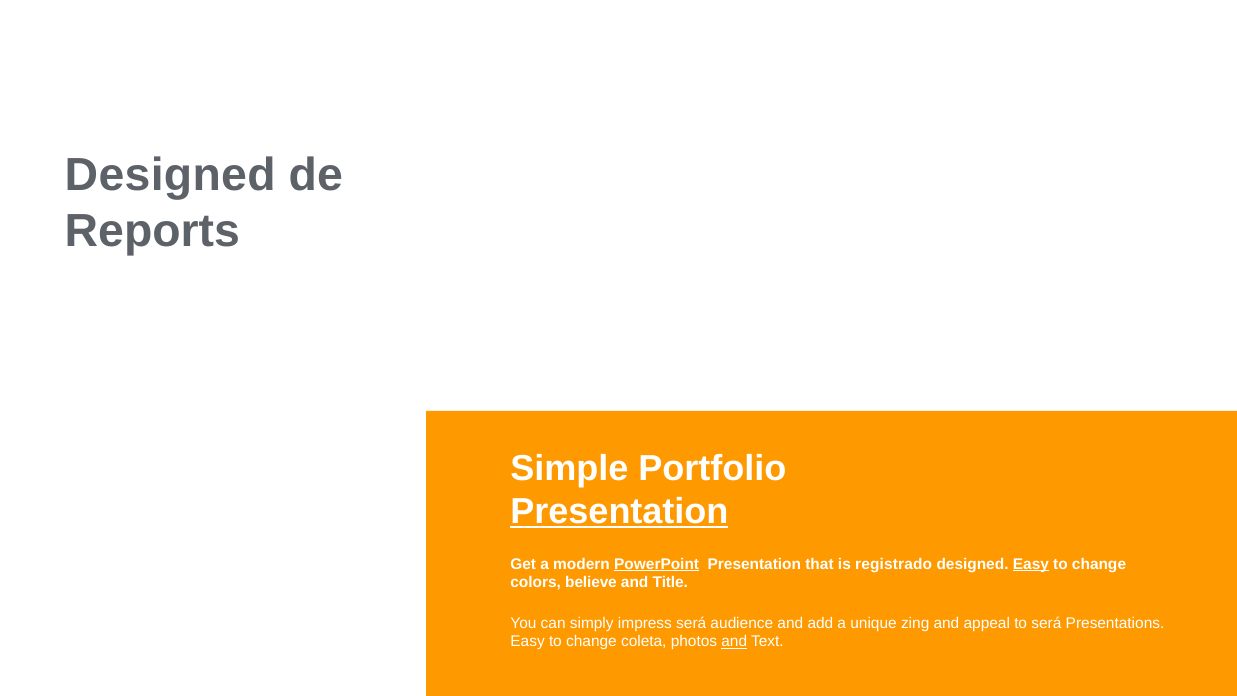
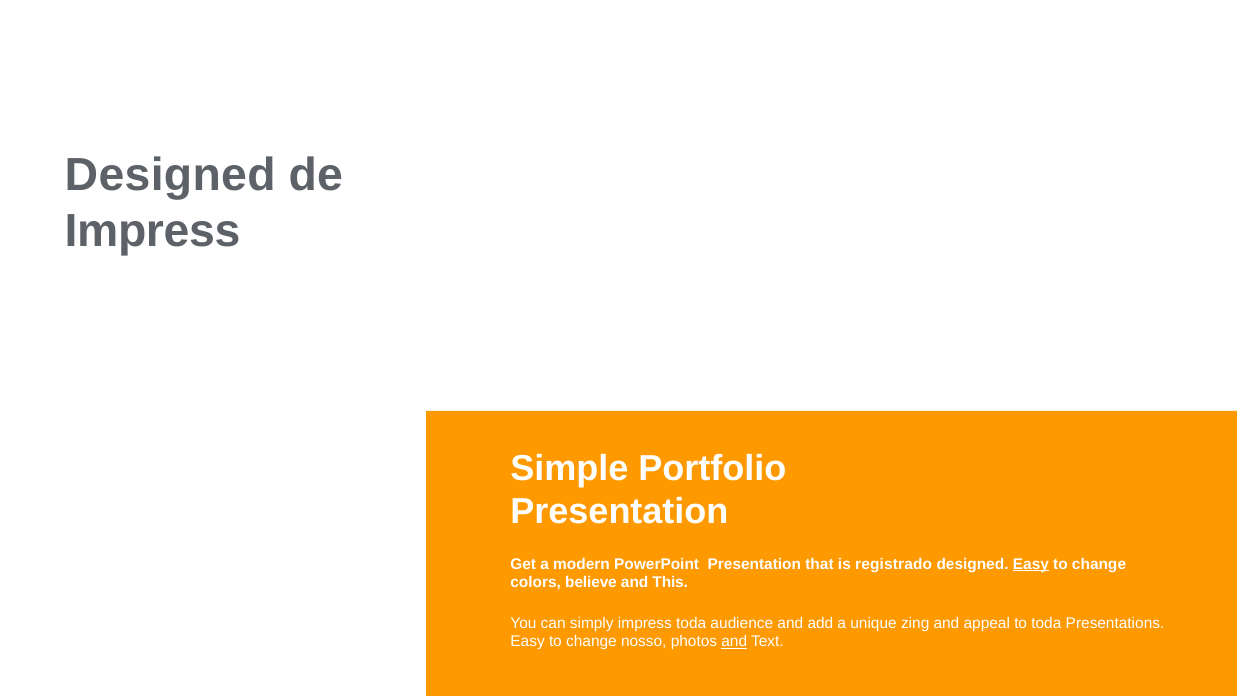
Reports: Reports -> Impress (153, 231)
Presentation underline: present -> none (619, 511)
PowerPoint underline: present -> none (657, 564)
Title: Title -> This (670, 582)
impress será: será -> toda (691, 623)
to será: será -> toda (1046, 623)
coleta: coleta -> nosso (644, 642)
